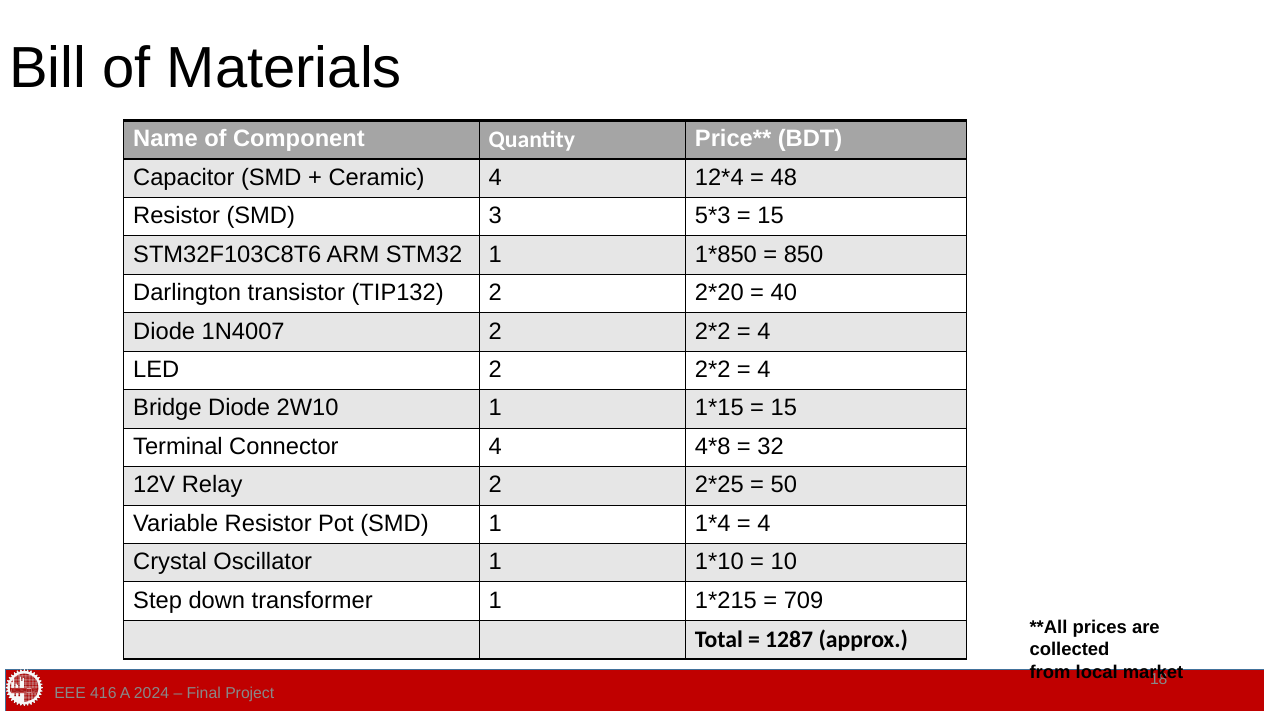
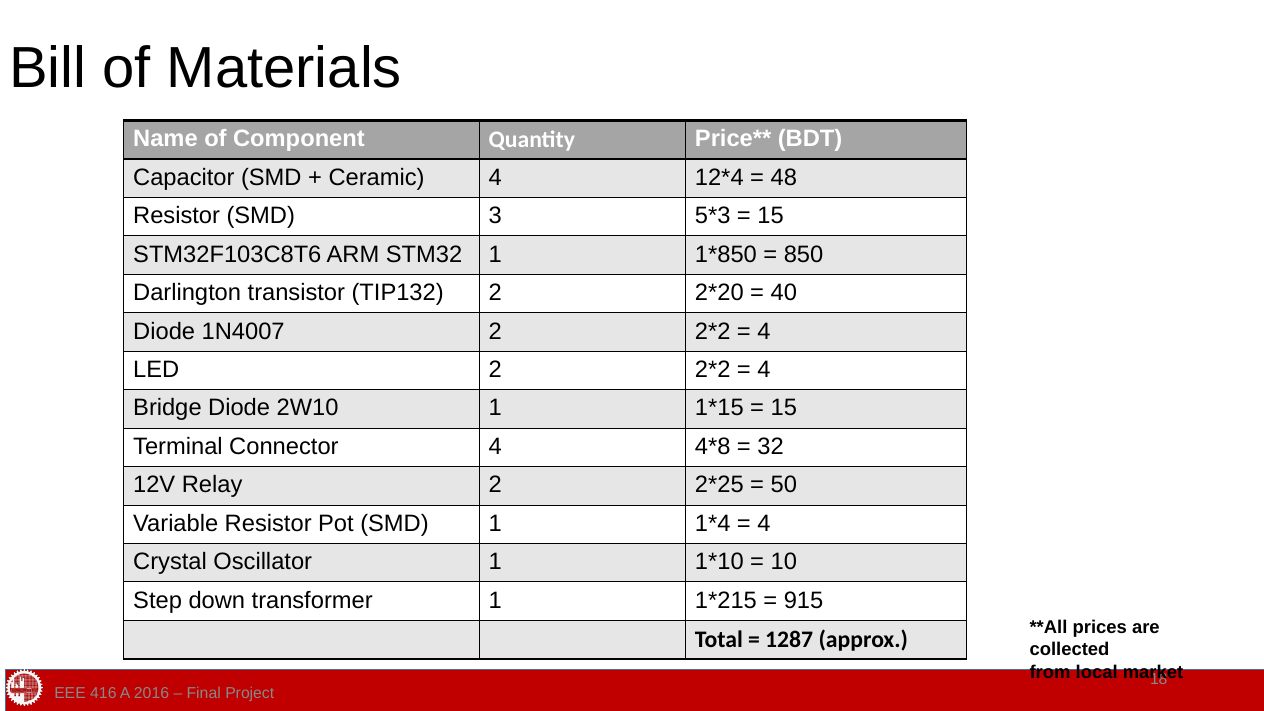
709: 709 -> 915 (804, 600)
2024: 2024 -> 2016 (152, 694)
